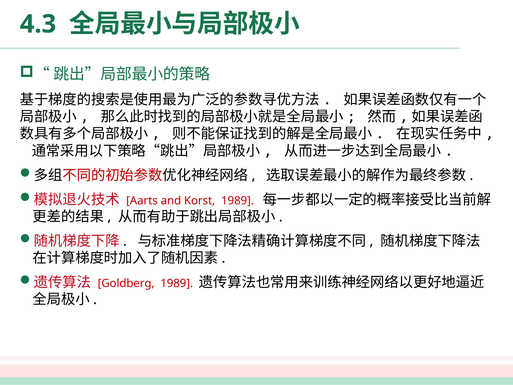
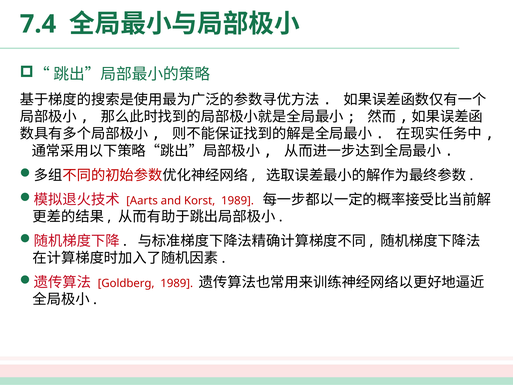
4.3: 4.3 -> 7.4 (38, 24)
